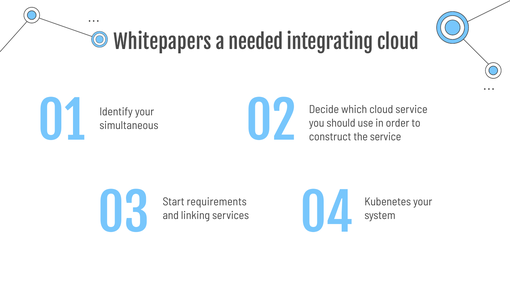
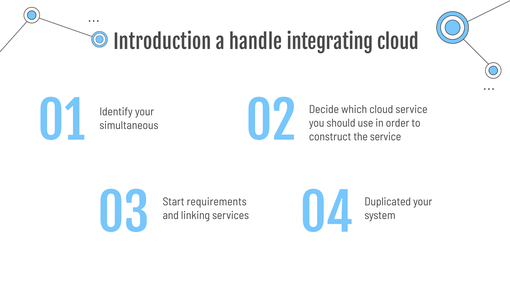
Whitepapers: Whitepapers -> Introduction (162, 43)
needed: needed -> handle (256, 43)
Kubenetes: Kubenetes -> Duplicated (388, 202)
